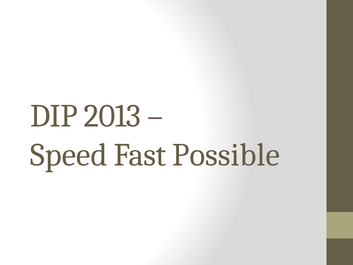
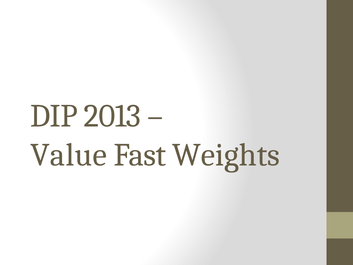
Speed: Speed -> Value (69, 155)
Possible: Possible -> Weights (226, 155)
